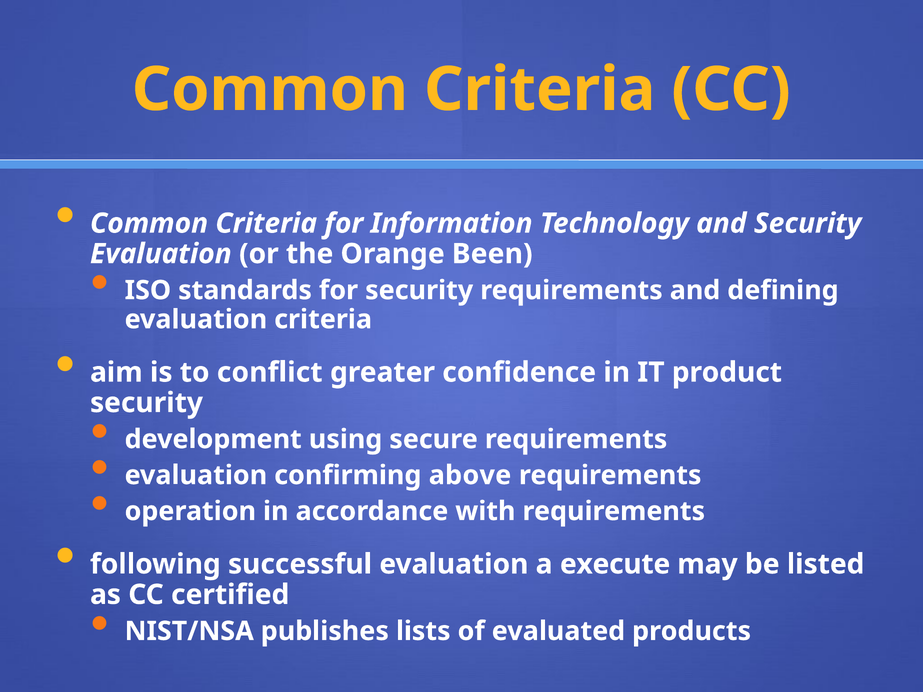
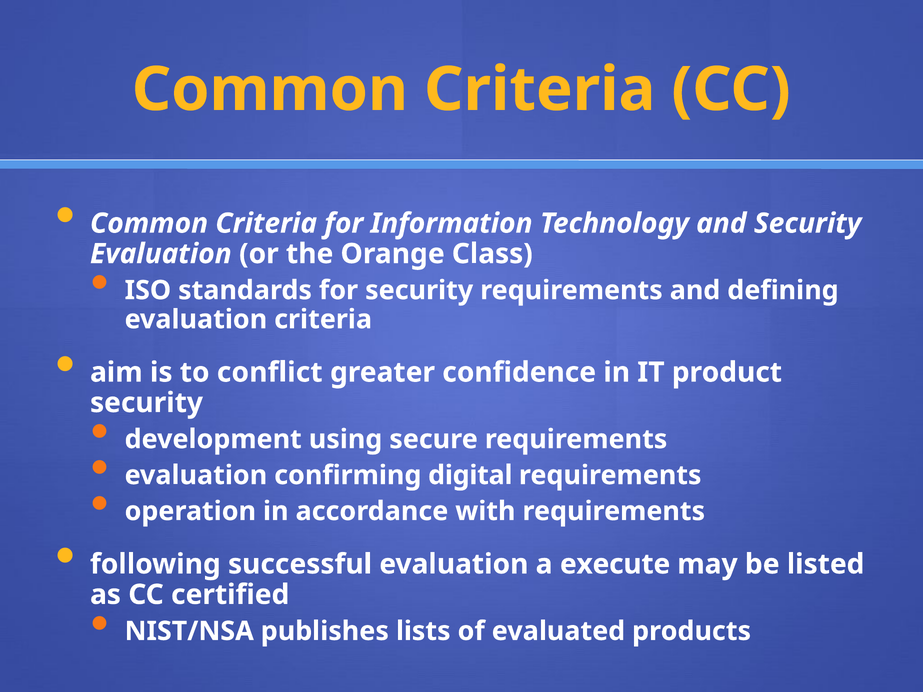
Been: Been -> Class (492, 254)
above: above -> digital (470, 475)
